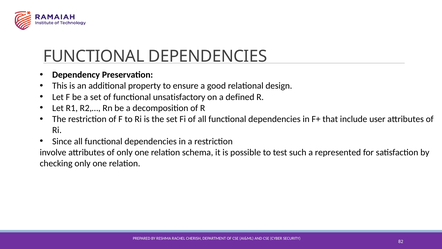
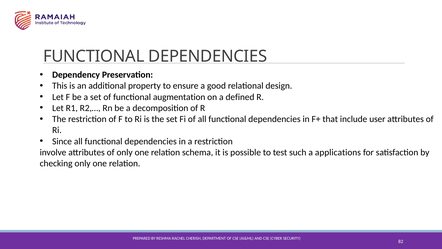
unsatisfactory: unsatisfactory -> augmentation (179, 97)
represented: represented -> applications (338, 152)
